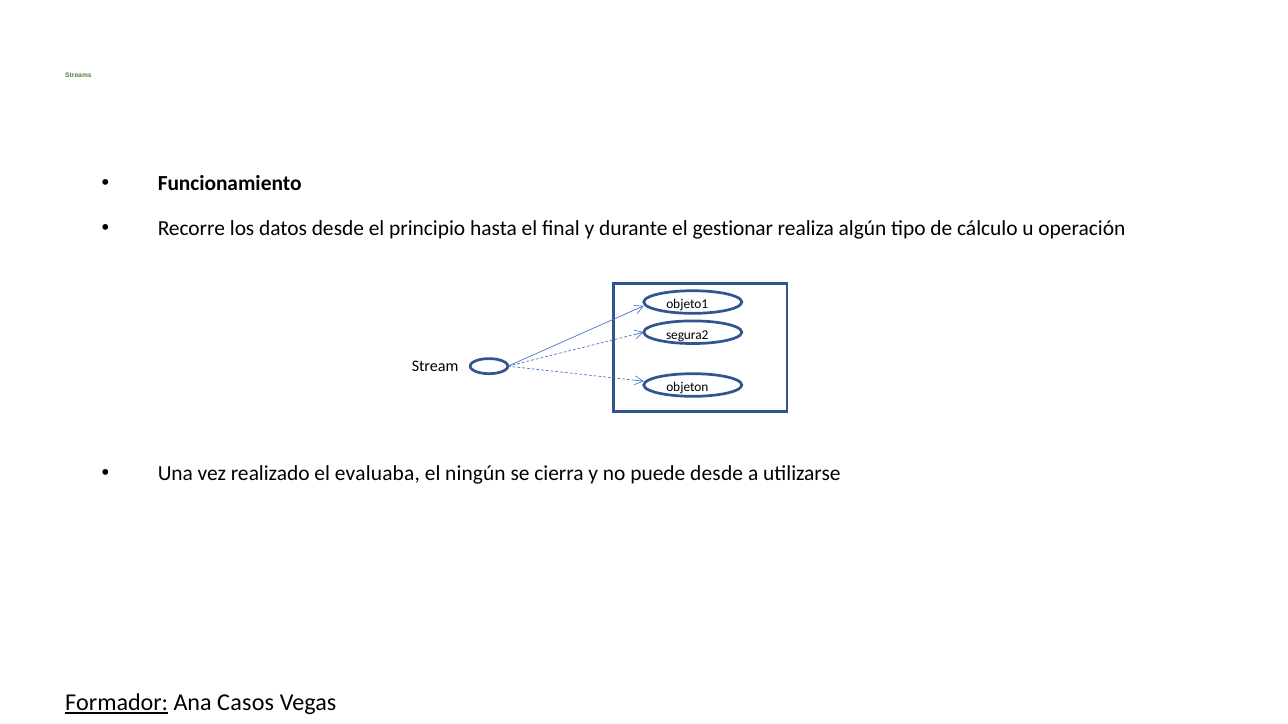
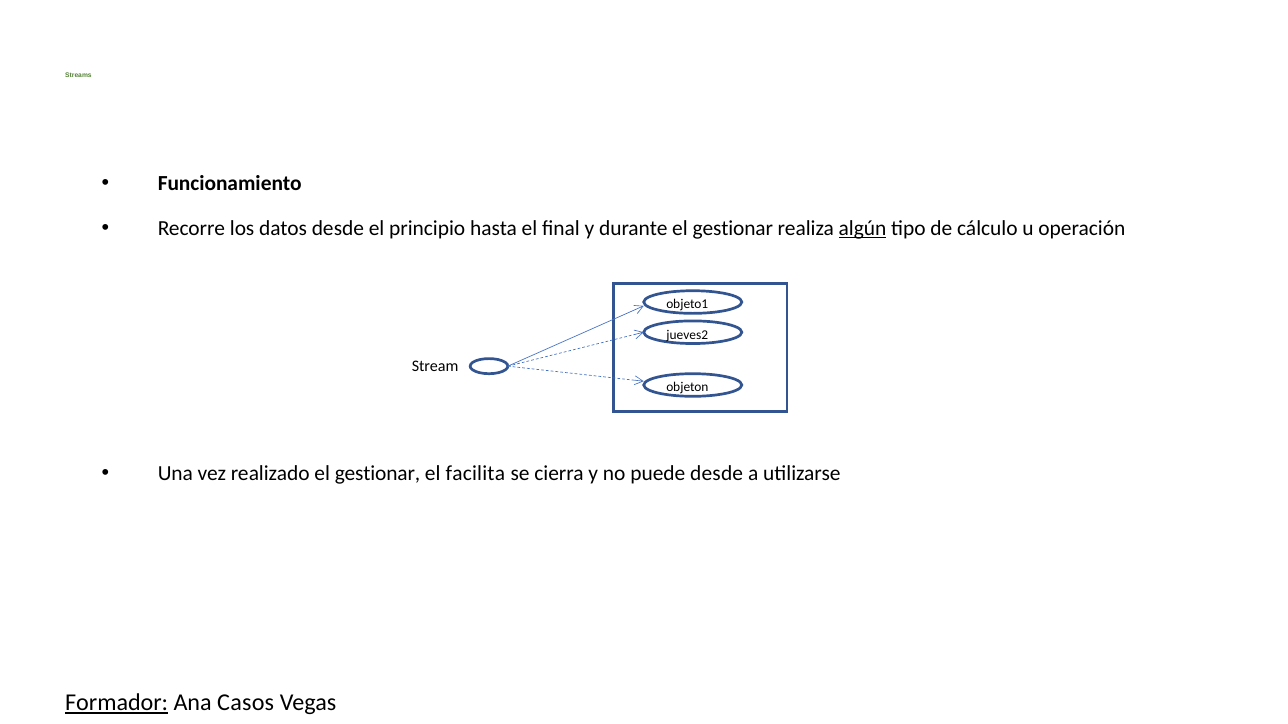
algún underline: none -> present (863, 229)
segura2: segura2 -> jueves2 (687, 335)
realizado el evaluaba: evaluaba -> gestionar (377, 474)
ningún: ningún -> facilita (475, 474)
